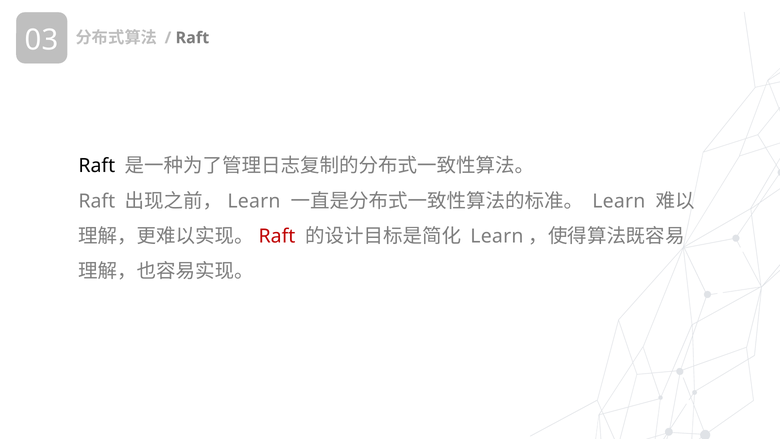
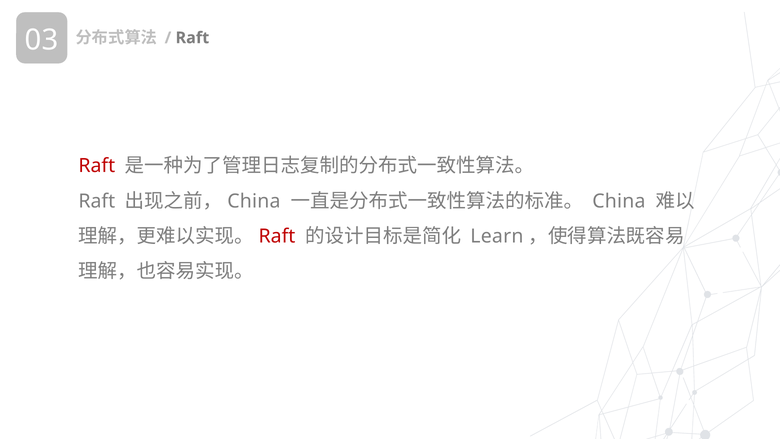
Raft colour: black -> red (97, 166)
Learn: Learn -> China (254, 201)
Learn: Learn -> China (619, 201)
